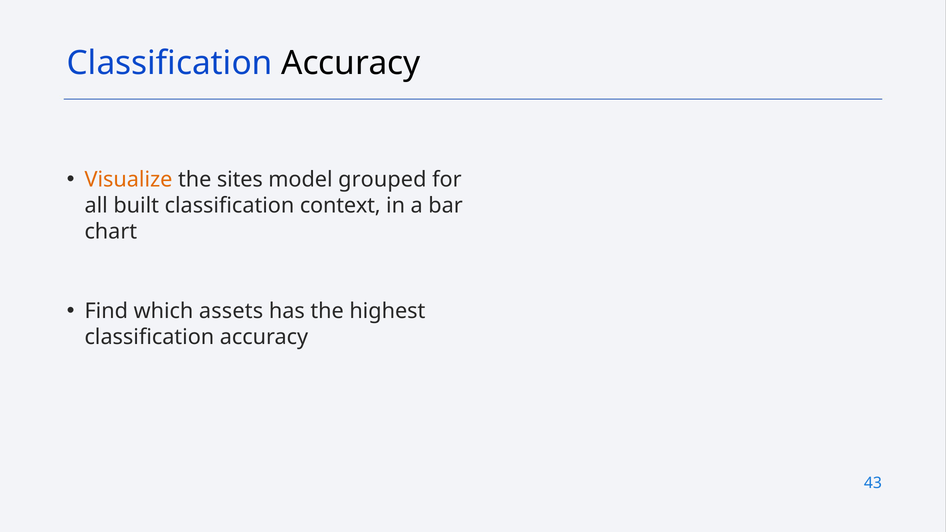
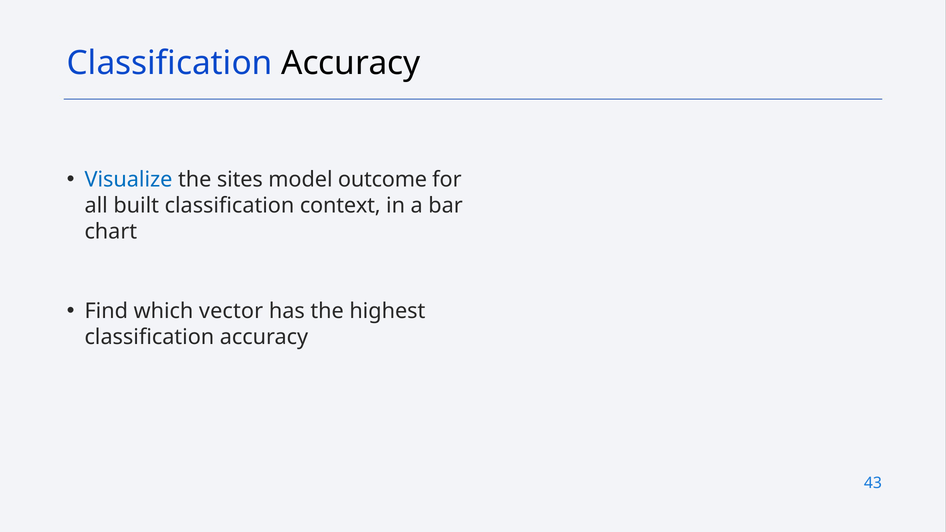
Visualize colour: orange -> blue (129, 180)
grouped: grouped -> outcome (383, 180)
assets: assets -> vector (231, 311)
